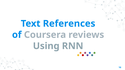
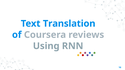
References: References -> Translation (69, 24)
